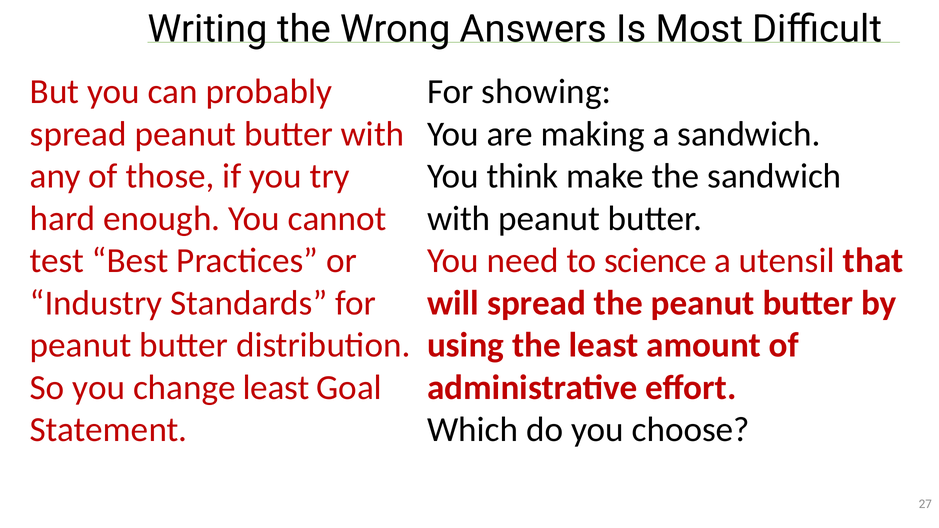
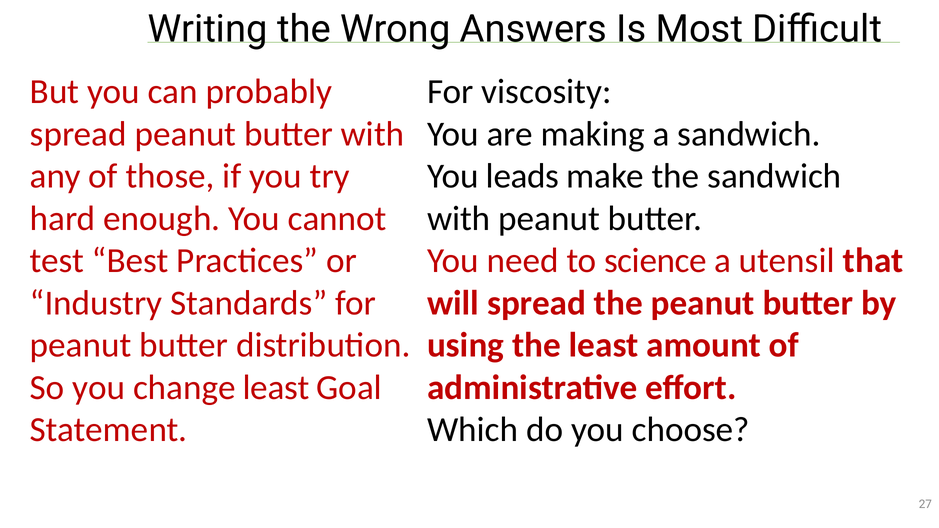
showing: showing -> viscosity (546, 92)
think: think -> leads (523, 176)
